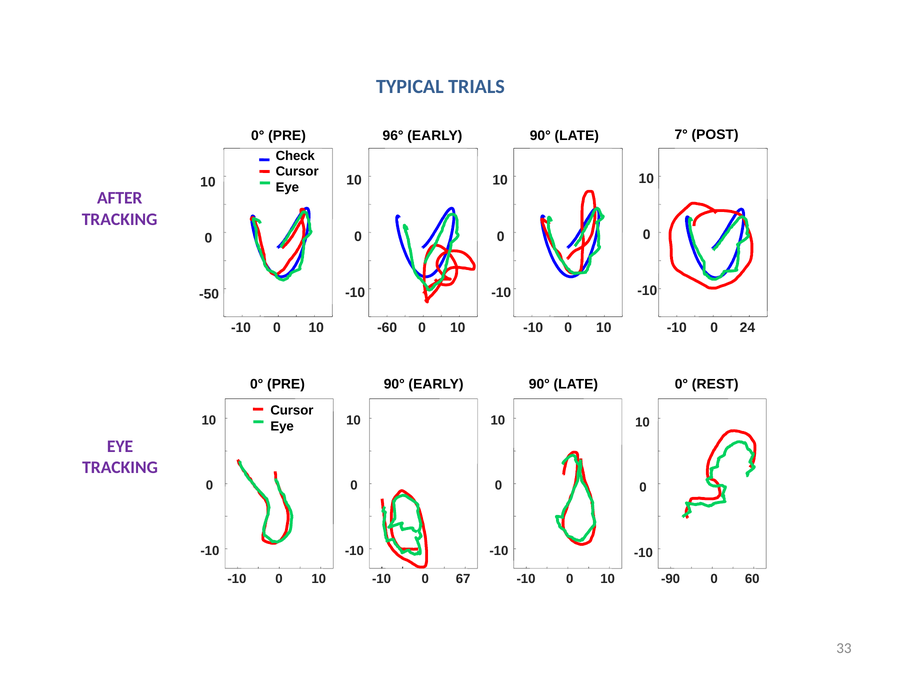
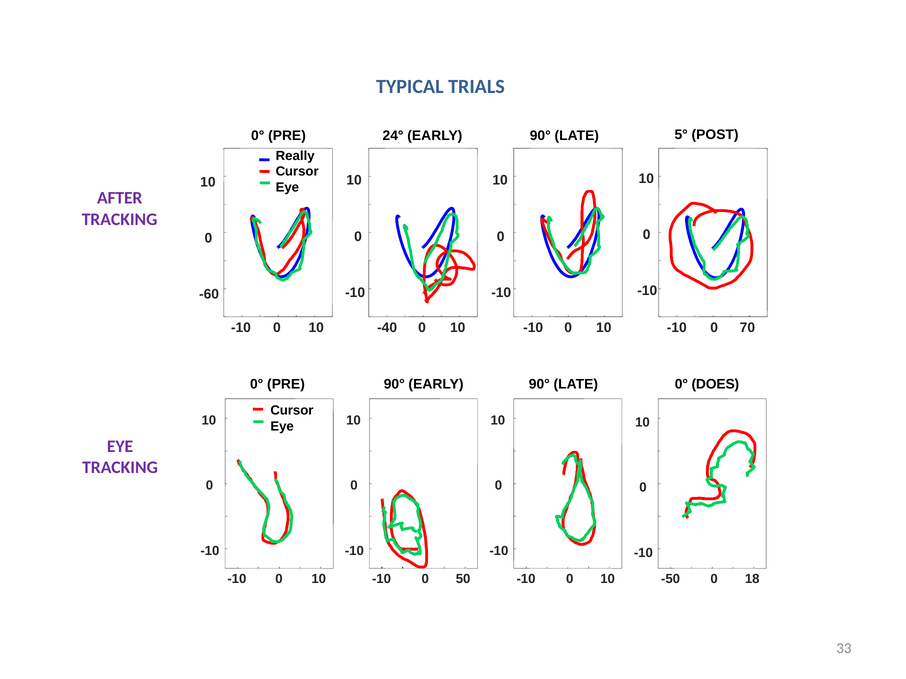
7°: 7° -> 5° (681, 135)
96°: 96° -> 24° (393, 136)
Check: Check -> Really (295, 156)
-50: -50 -> -60 (209, 294)
-60: -60 -> -40 (387, 328)
24: 24 -> 70 (747, 328)
REST: REST -> DOES (715, 385)
67: 67 -> 50 (463, 579)
-90: -90 -> -50 (671, 579)
60: 60 -> 18 (752, 579)
